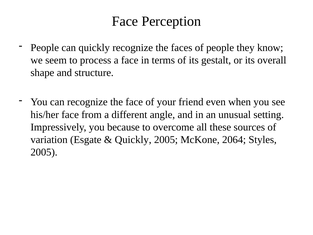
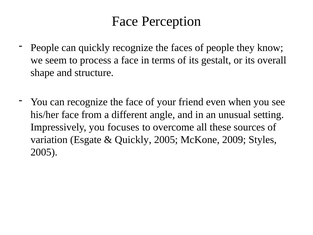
because: because -> focuses (123, 127)
2064: 2064 -> 2009 (234, 139)
